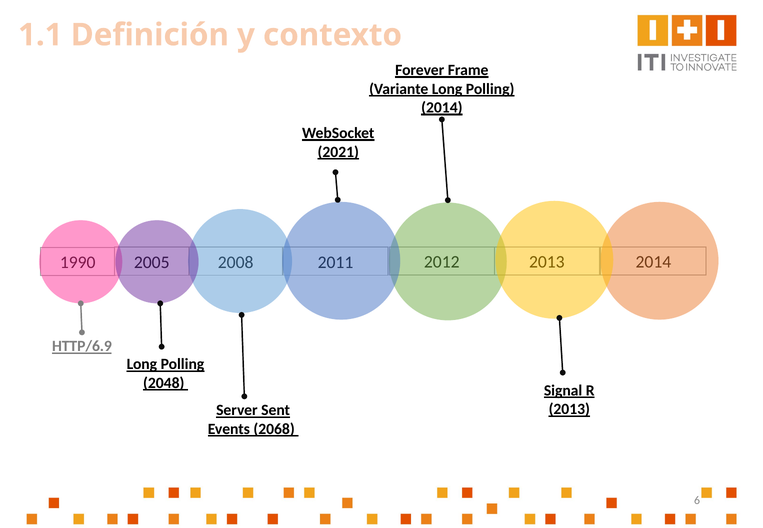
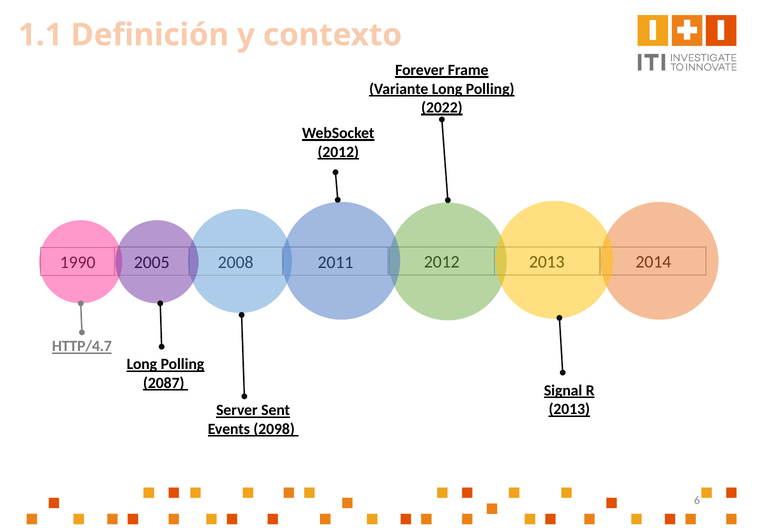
2014: 2014 -> 2022 (442, 108)
2021: 2021 -> 2012 (338, 152)
HTTP/6.9: HTTP/6.9 -> HTTP/4.7 (82, 346)
2048: 2048 -> 2087 (164, 383)
2068: 2068 -> 2098 (274, 429)
